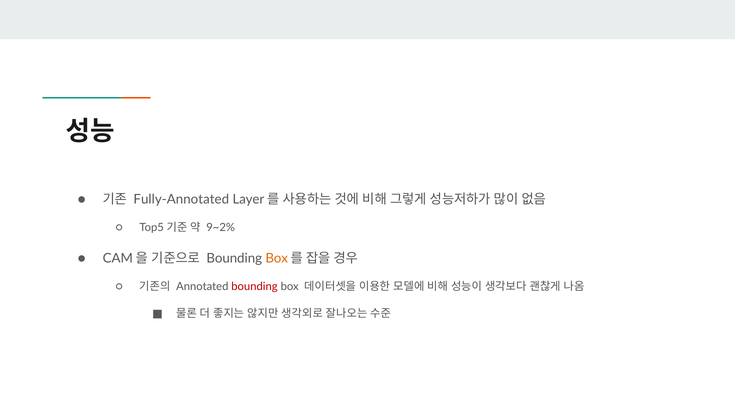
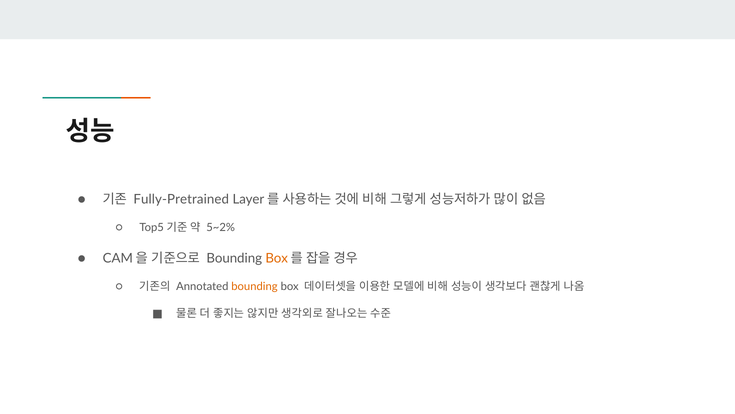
Fully-Annotated: Fully-Annotated -> Fully-Pretrained (181, 199)
9~2%: 9~2% -> 5~2% (221, 227)
bounding colour: red -> orange (254, 286)
